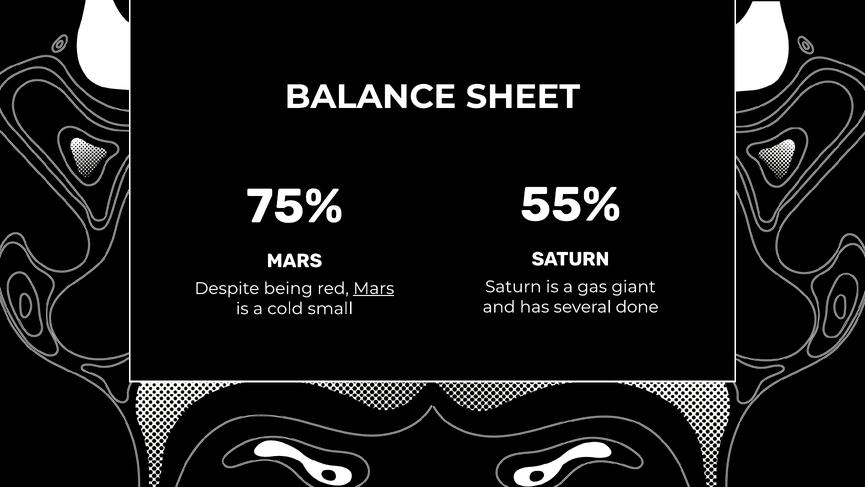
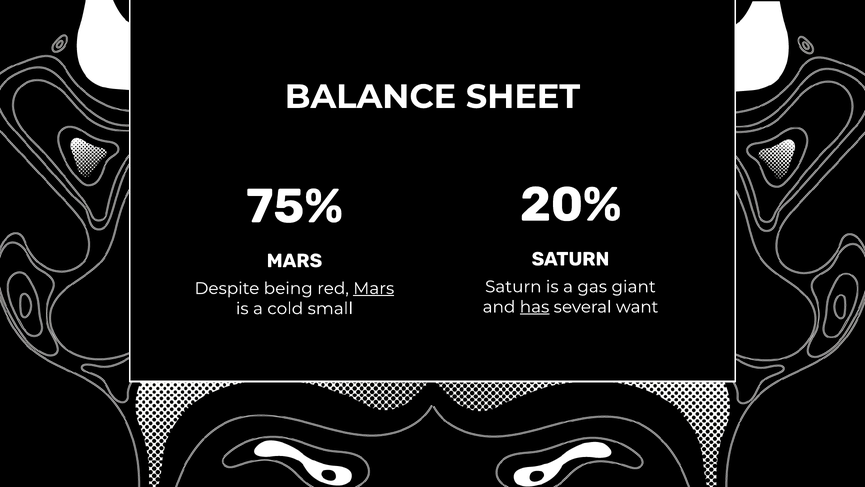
55%: 55% -> 20% (571, 205)
has underline: none -> present (535, 307)
done: done -> want (637, 307)
